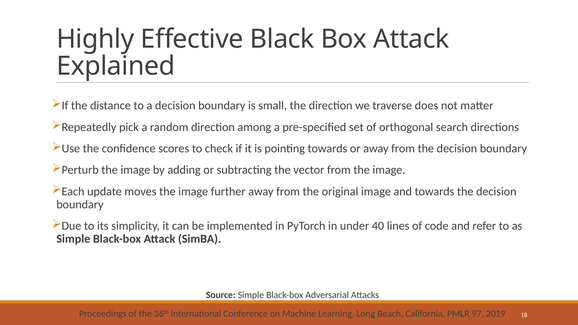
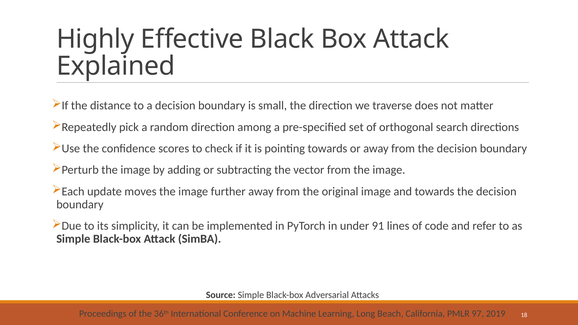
40: 40 -> 91 (378, 226)
